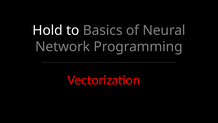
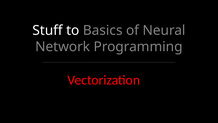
Hold: Hold -> Stuff (48, 30)
